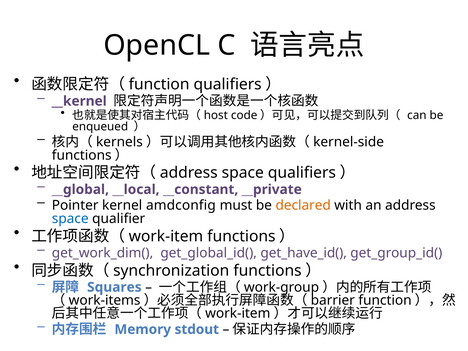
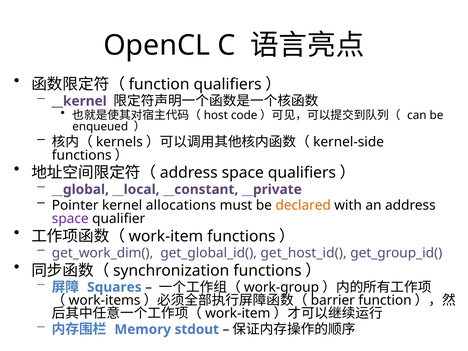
amdconfig: amdconfig -> allocations (181, 205)
space colour: blue -> purple (70, 219)
get_have_id(: get_have_id( -> get_host_id( (304, 253)
